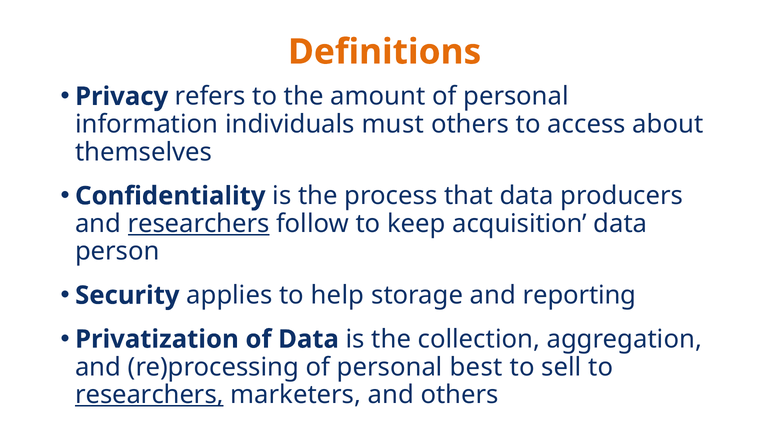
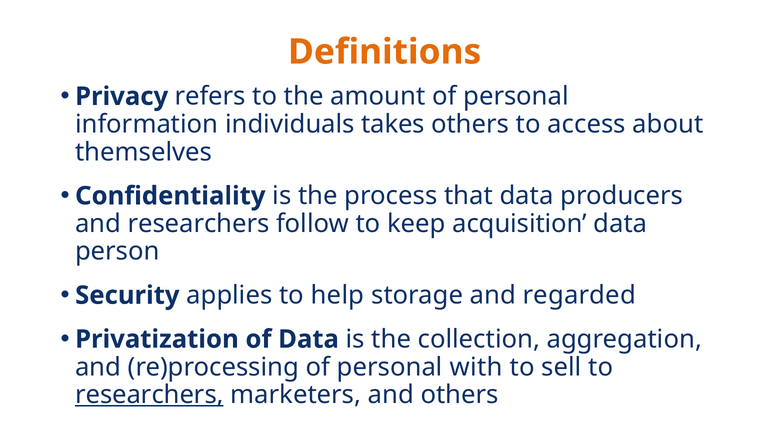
must: must -> takes (393, 124)
researchers underline: present -> none (199, 224)
reporting: reporting -> regarded (579, 295)
best: best -> with (476, 367)
